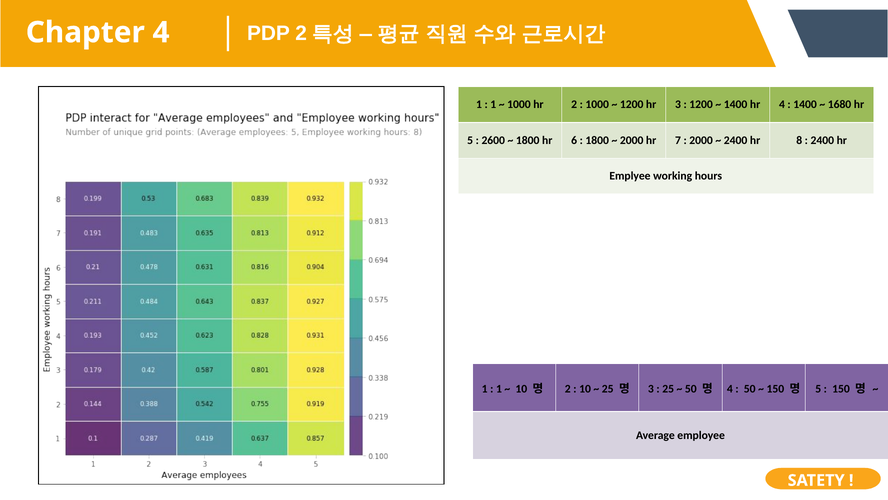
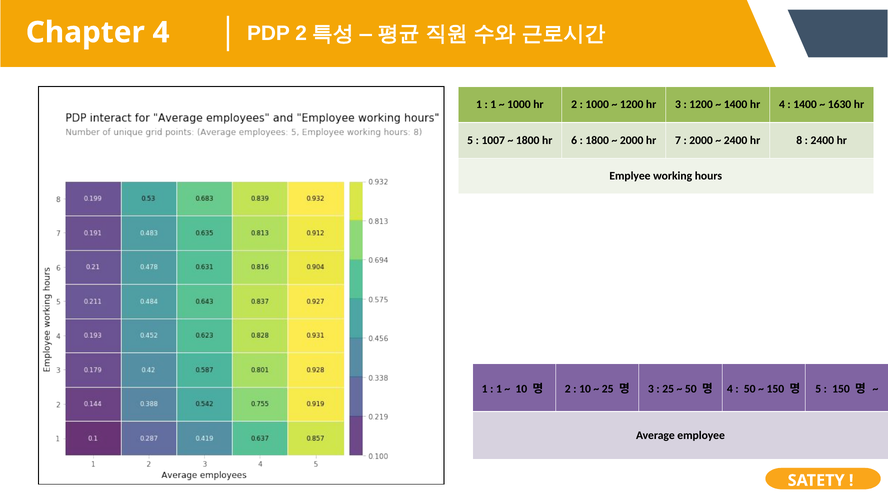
1680: 1680 -> 1630 (840, 104)
2600: 2600 -> 1007 (493, 140)
